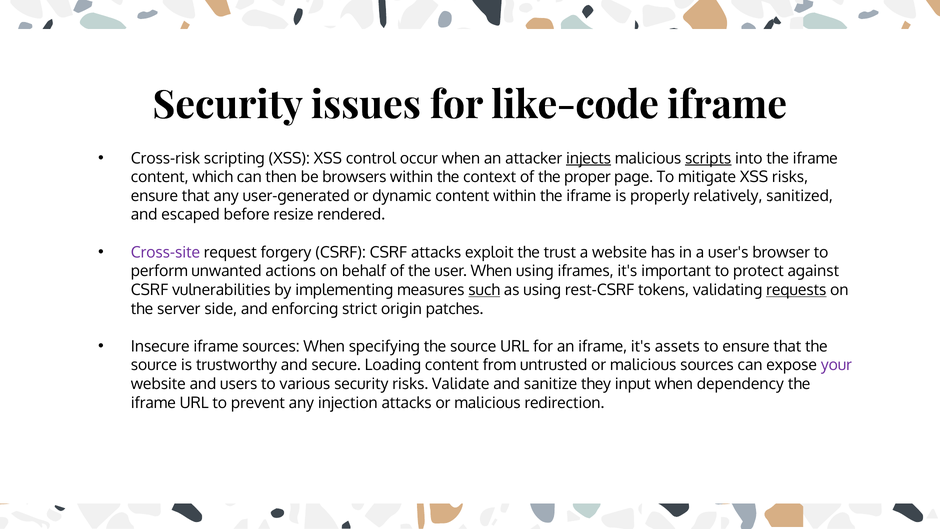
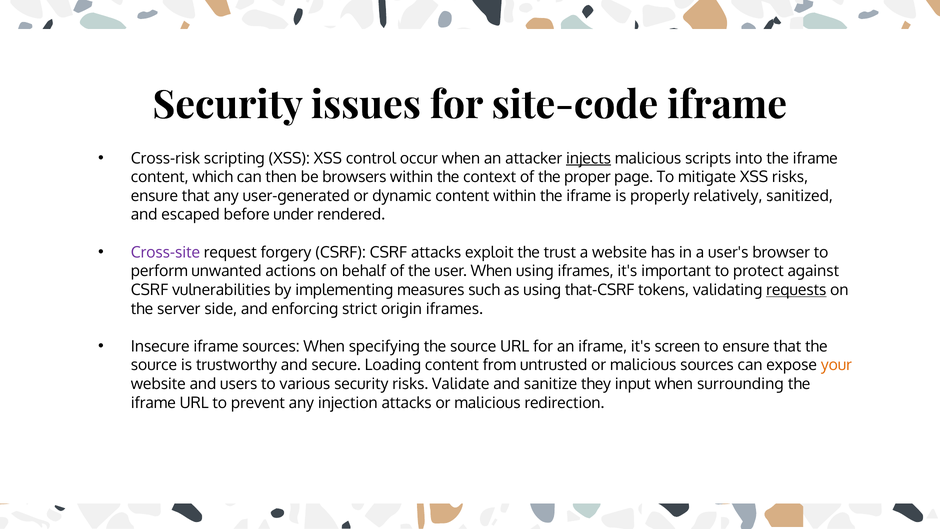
like-code: like-code -> site-code (575, 105)
scripts underline: present -> none (708, 158)
resize: resize -> under (293, 215)
such underline: present -> none (484, 290)
rest-CSRF: rest-CSRF -> that-CSRF (600, 290)
origin patches: patches -> iframes (454, 309)
assets: assets -> screen (677, 346)
your colour: purple -> orange (836, 365)
dependency: dependency -> surrounding (740, 384)
